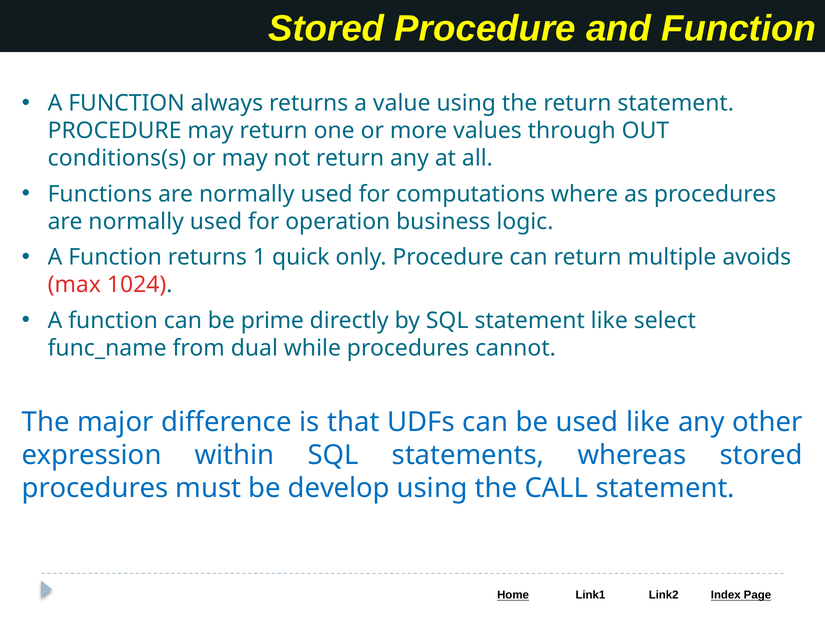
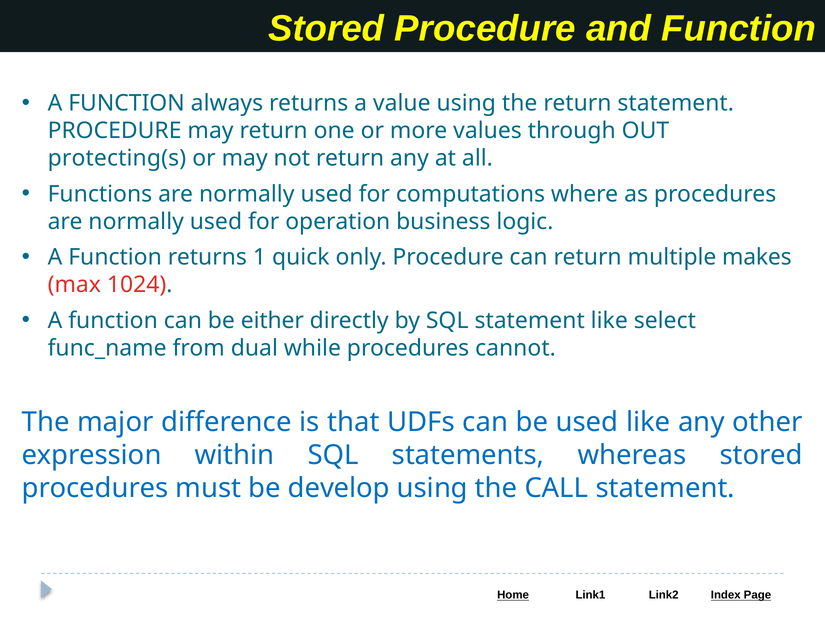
conditions(s: conditions(s -> protecting(s (117, 158)
avoids: avoids -> makes (757, 257)
prime: prime -> either (272, 321)
